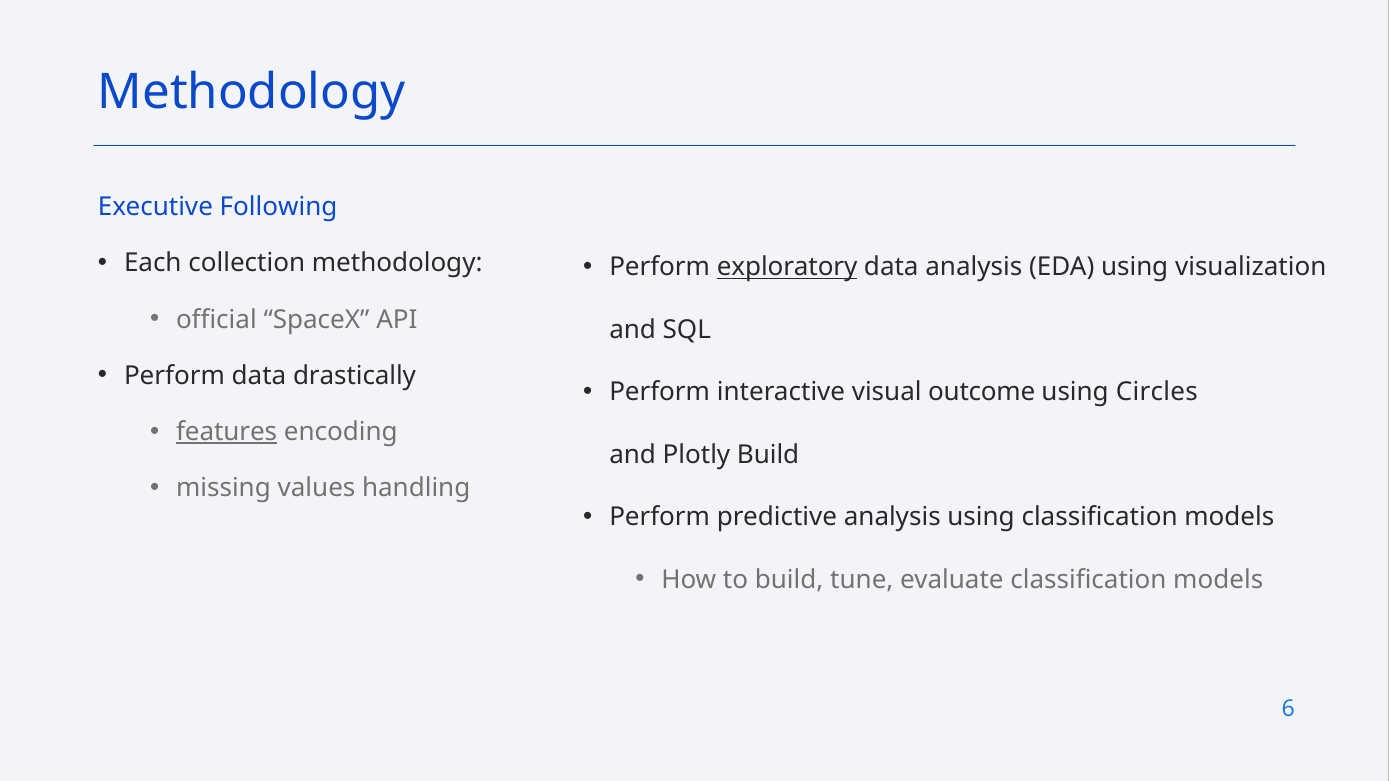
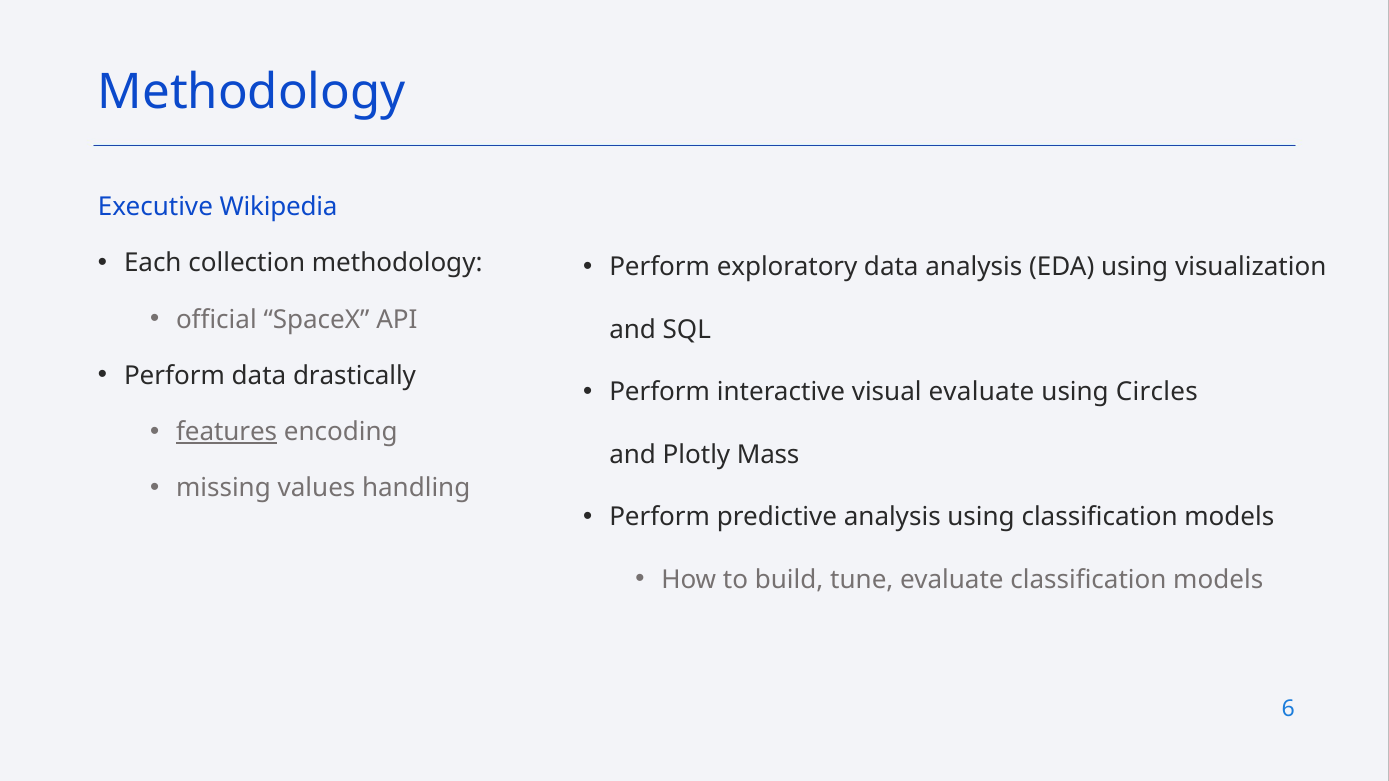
Following: Following -> Wikipedia (279, 207)
exploratory underline: present -> none (787, 267)
visual outcome: outcome -> evaluate (981, 392)
Plotly Build: Build -> Mass (768, 455)
